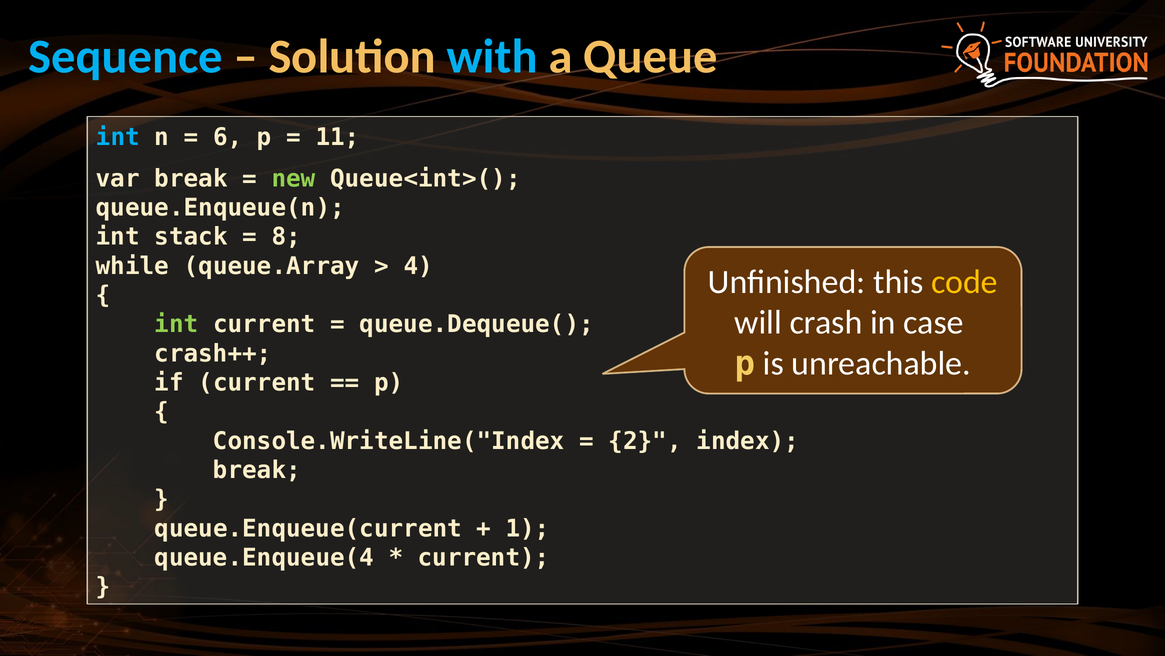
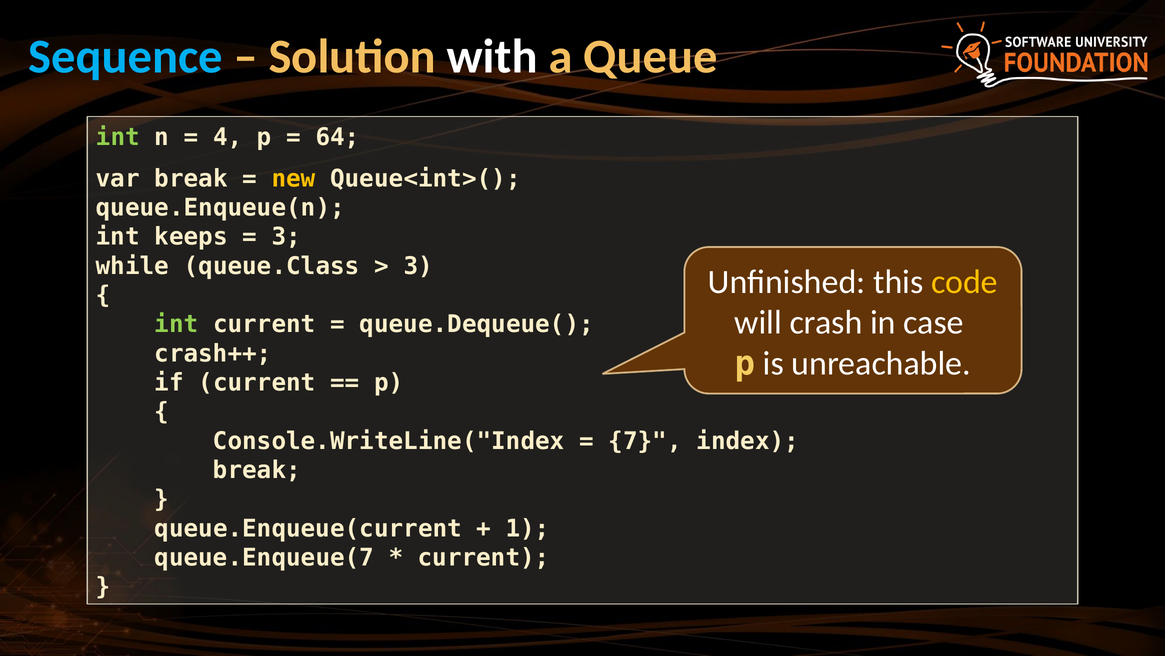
with colour: light blue -> white (492, 57)
int colour: light blue -> light green (118, 137)
6: 6 -> 4 (228, 137)
11: 11 -> 64 (338, 137)
new colour: light green -> yellow (294, 178)
stack: stack -> keeps (191, 237)
8: 8 -> 3 (286, 237)
queue.Array: queue.Array -> queue.Class (272, 266)
4: 4 -> 3 (418, 266)
2: 2 -> 7 (645, 441)
queue.Enqueue(4: queue.Enqueue(4 -> queue.Enqueue(7 (264, 557)
